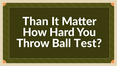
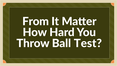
Than: Than -> From (36, 21)
